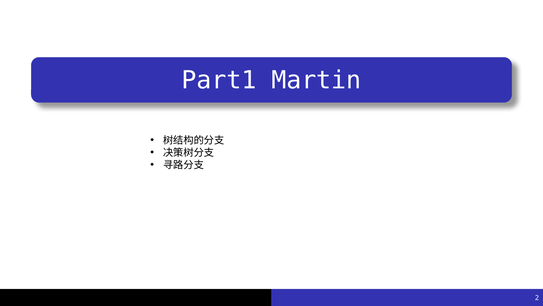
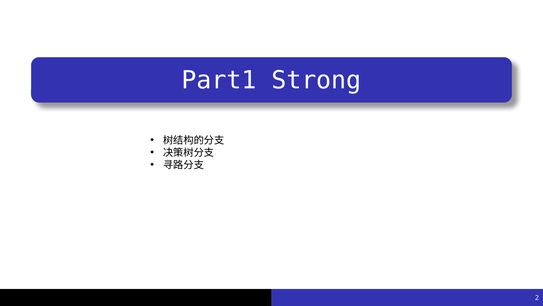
Martin: Martin -> Strong (316, 80)
